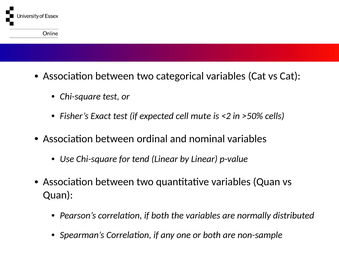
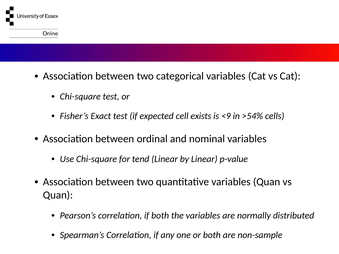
mute: mute -> exists (201, 116)
<2: <2 -> <9 (226, 116)
>50%: >50% -> >54% (252, 116)
